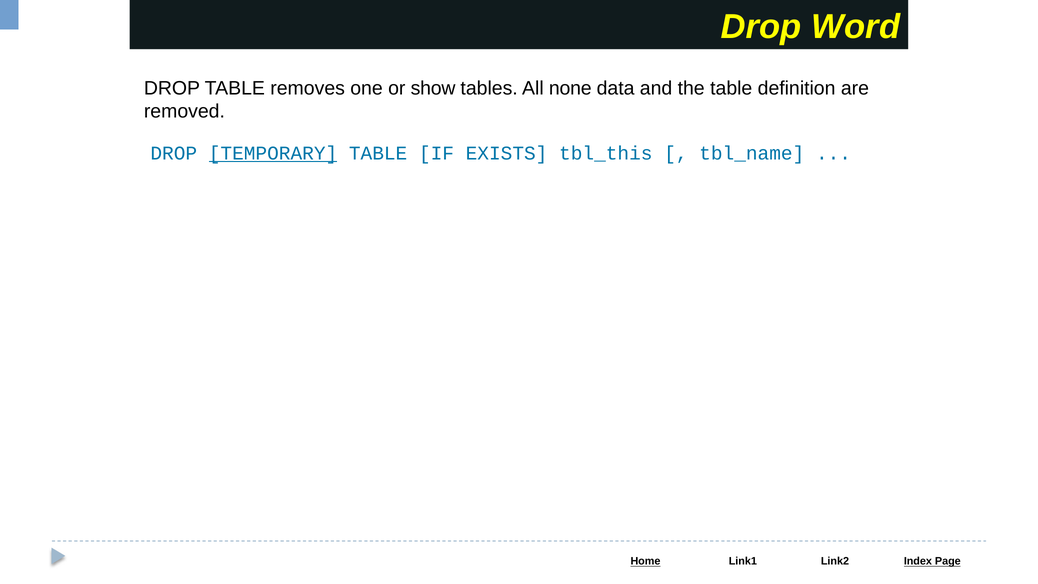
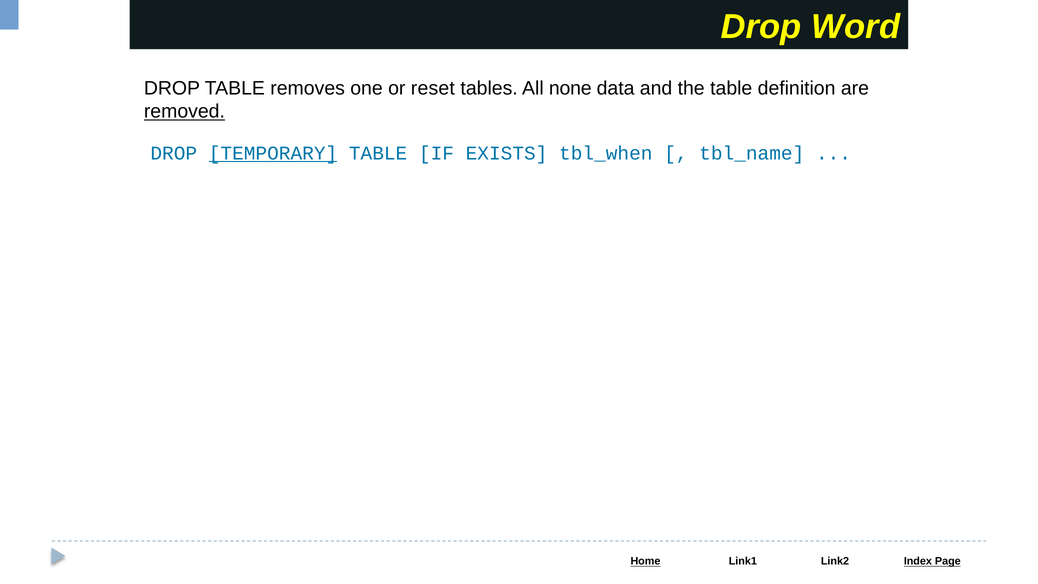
show: show -> reset (433, 88)
removed underline: none -> present (184, 112)
tbl_this: tbl_this -> tbl_when (606, 153)
